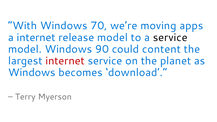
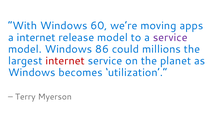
70: 70 -> 60 (99, 26)
service colour: black -> purple (170, 37)
90: 90 -> 86 (102, 49)
content: content -> millions (161, 49)
download: download -> utilization (136, 73)
